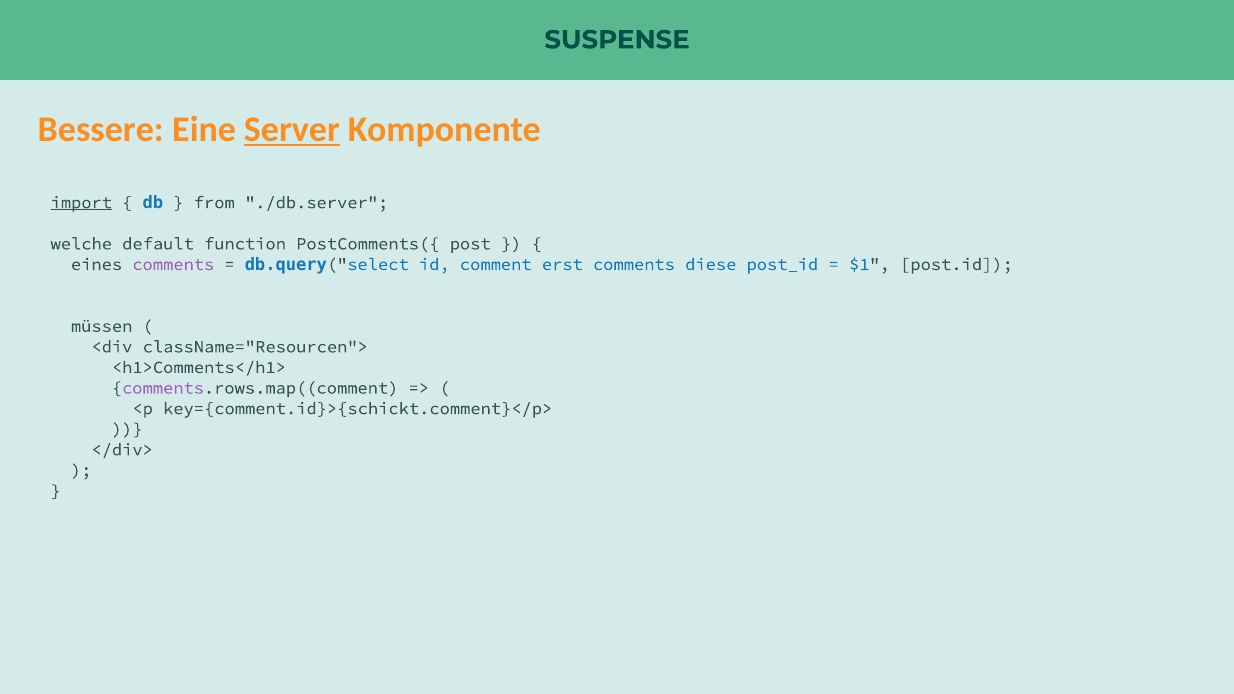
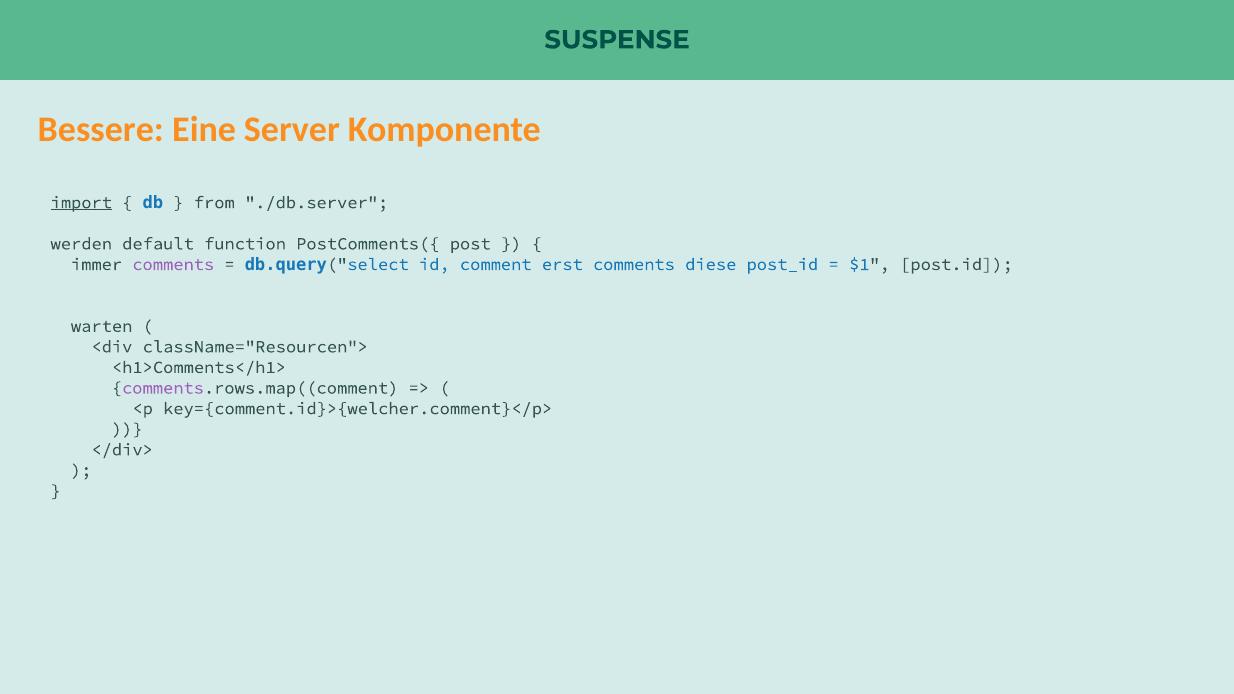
Server underline: present -> none (292, 129)
welche: welche -> werden (81, 244)
eines: eines -> immer (97, 264)
müssen: müssen -> warten (102, 326)
key={comment.id}>{schickt.comment}</p>: key={comment.id}>{schickt.comment}</p> -> key={comment.id}>{welcher.comment}</p> (358, 409)
